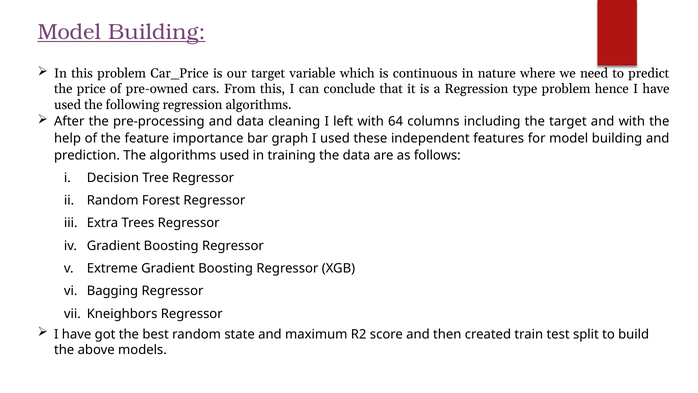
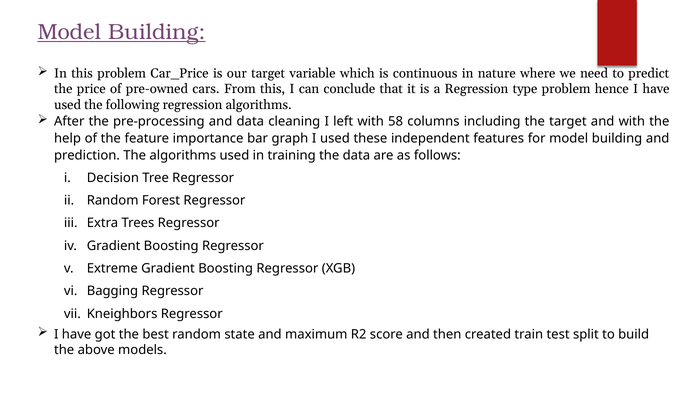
64: 64 -> 58 (396, 122)
